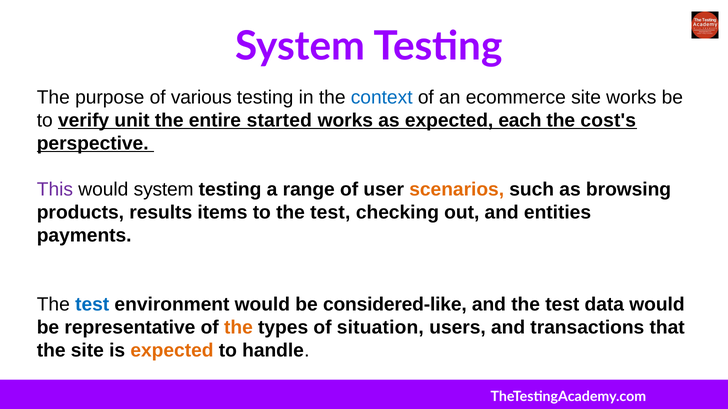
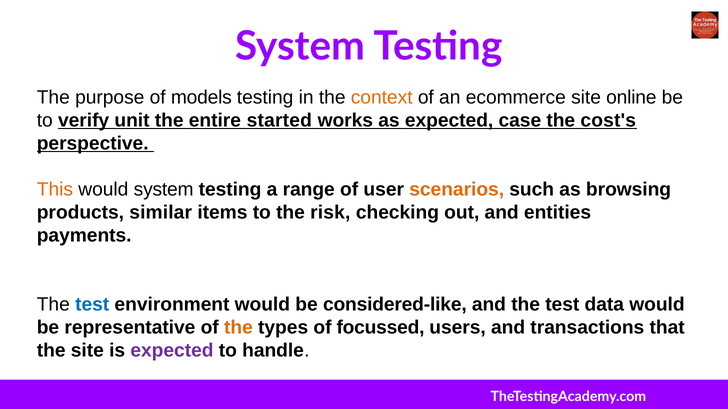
various: various -> models (201, 97)
context colour: blue -> orange (382, 97)
site works: works -> online (631, 97)
each: each -> case (520, 120)
This colour: purple -> orange (55, 190)
results: results -> similar (161, 213)
to the test: test -> risk (330, 213)
situation: situation -> focussed (381, 328)
expected colour: orange -> purple (172, 351)
